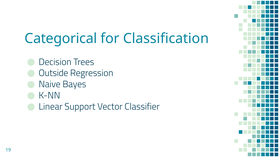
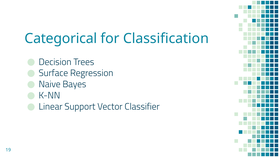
Outside: Outside -> Surface (53, 73)
